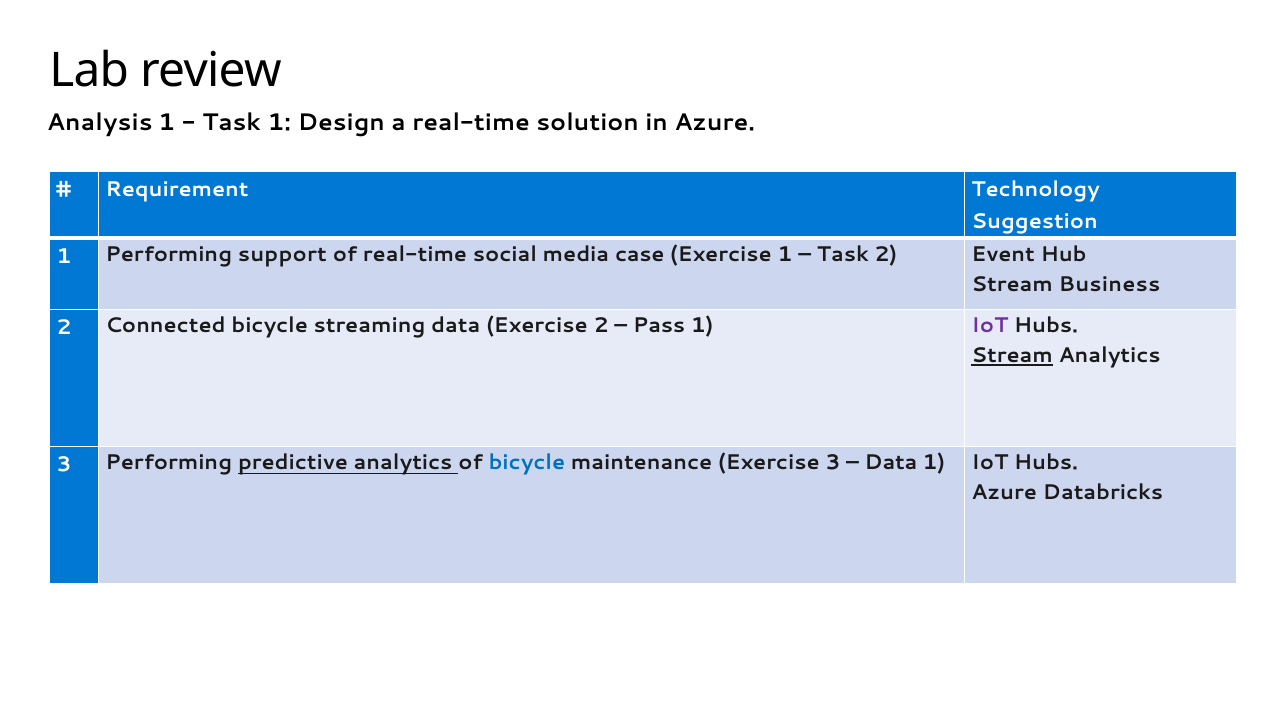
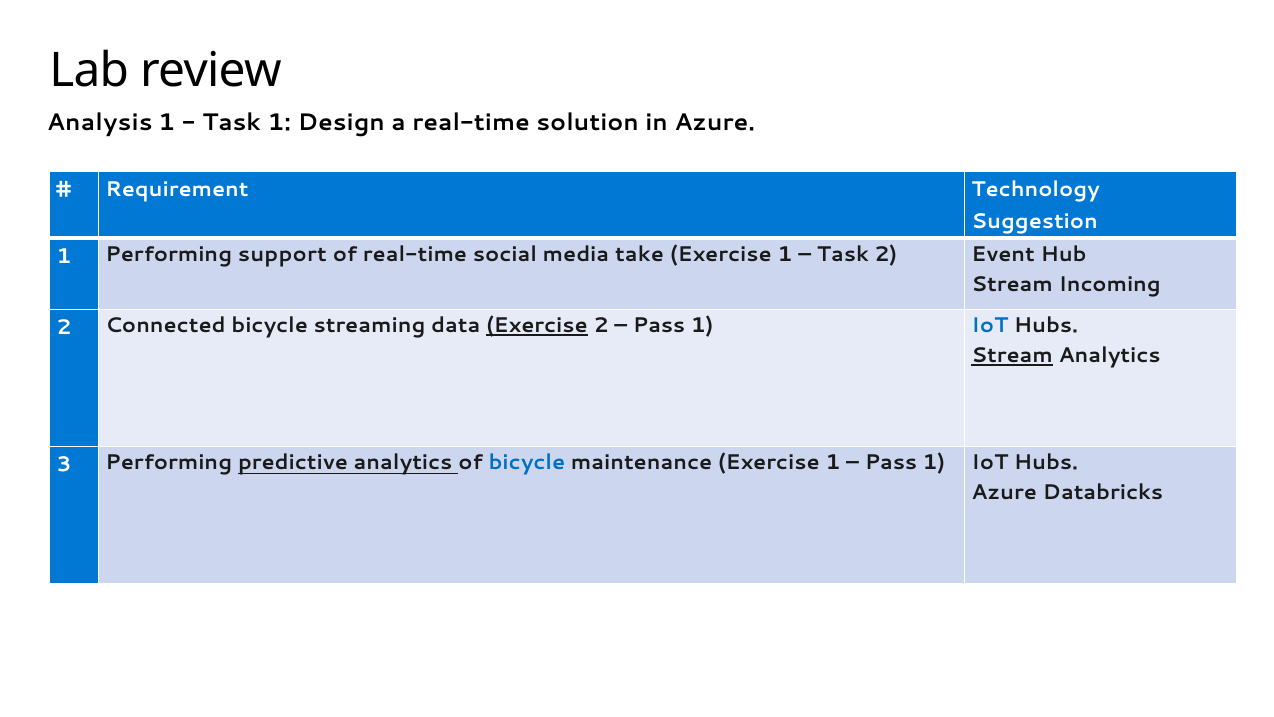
case: case -> take (640, 254)
Business: Business -> Incoming (1110, 284)
Exercise underline: none -> present (537, 326)
IoT colour: purple -> blue (990, 326)
maintenance Exercise 3: 3 -> 1 (833, 463)
Data: Data -> Pass (891, 463)
